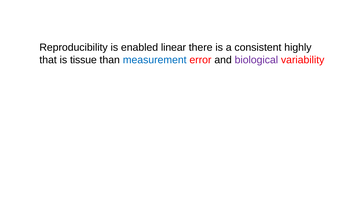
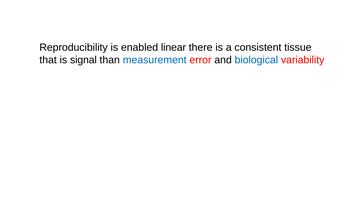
highly: highly -> tissue (298, 47)
tissue: tissue -> signal (83, 60)
biological colour: purple -> blue (256, 60)
